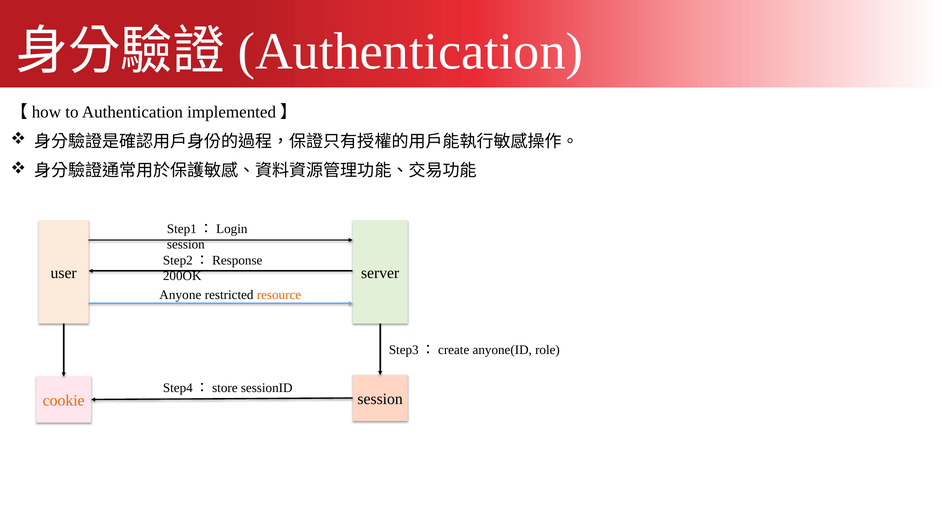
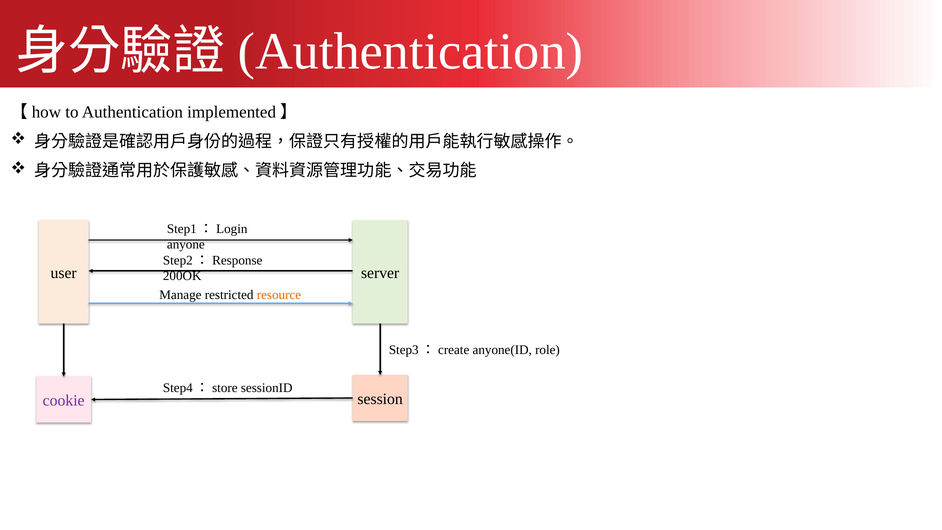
session: session -> anyone (186, 245)
Anyone: Anyone -> Manage (180, 295)
cookie colour: orange -> purple (64, 401)
